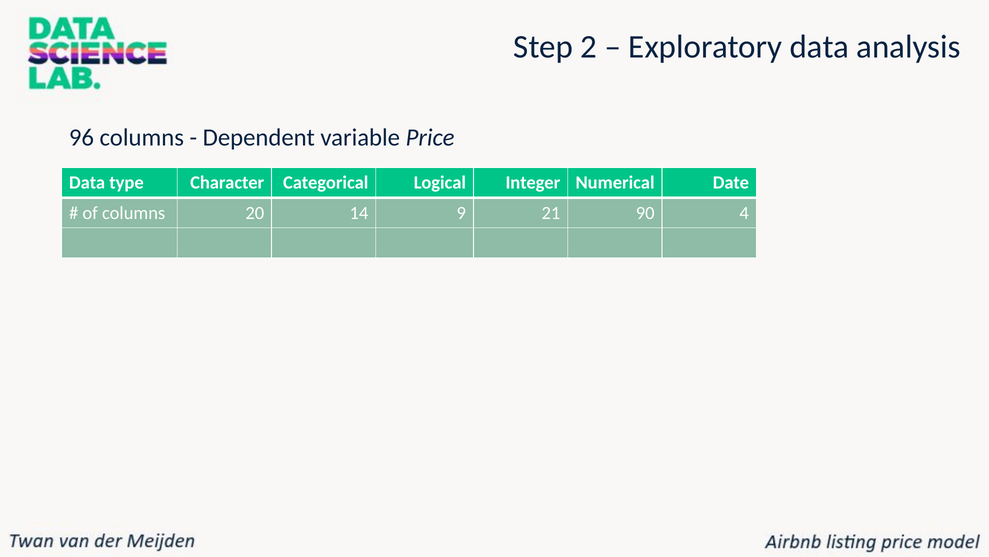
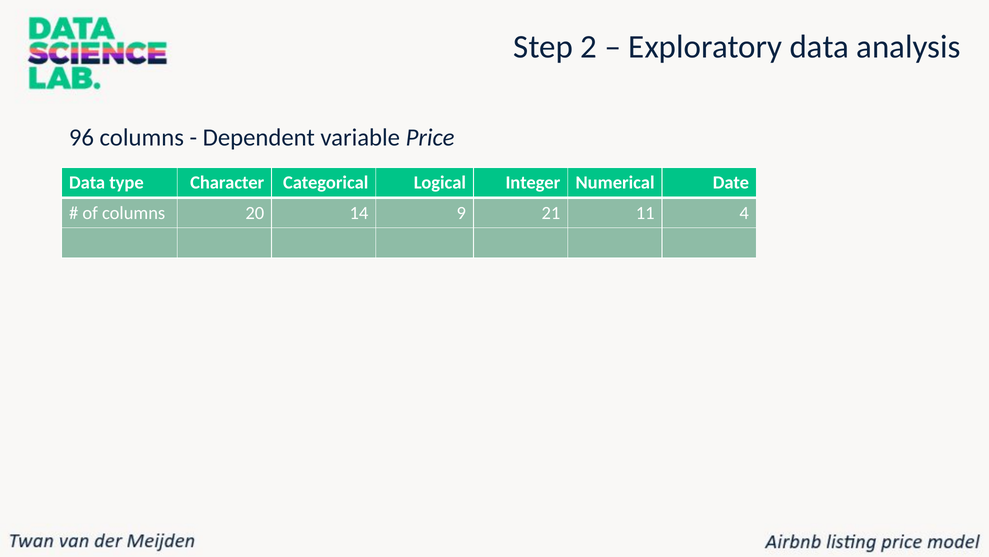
90: 90 -> 11 (645, 213)
